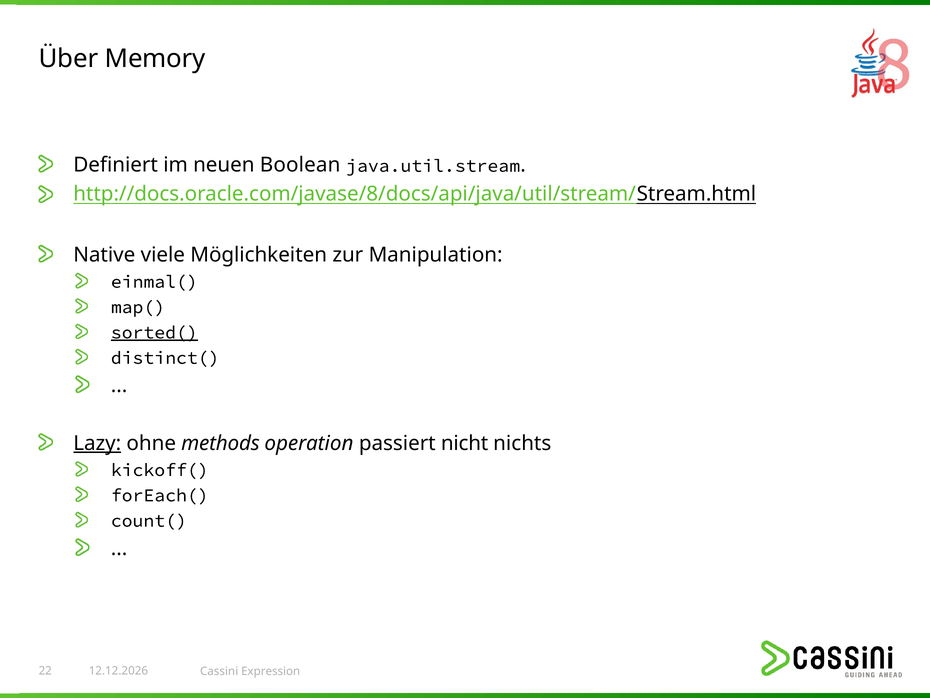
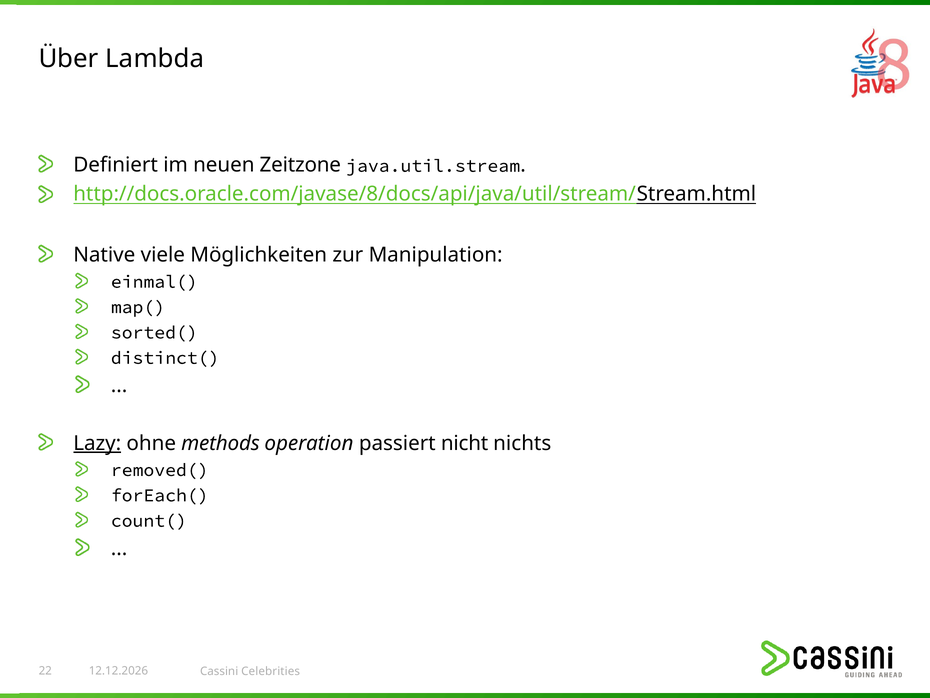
Memory: Memory -> Lambda (155, 59)
Boolean: Boolean -> Zeitzone (300, 165)
sorted( underline: present -> none (154, 332)
kickoff(: kickoff( -> removed( (160, 470)
Expression: Expression -> Celebrities (271, 671)
